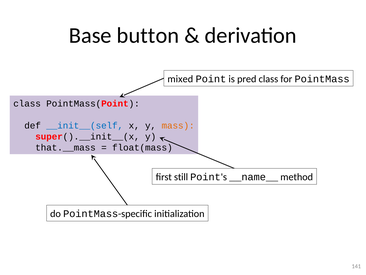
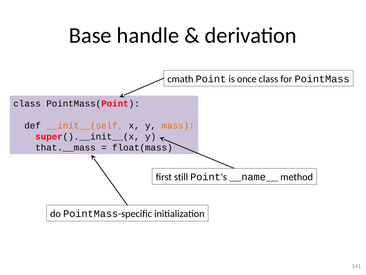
button: button -> handle (148, 35)
mixed: mixed -> cmath (180, 79)
pred: pred -> once (247, 79)
__init__(self colour: blue -> orange (85, 125)
